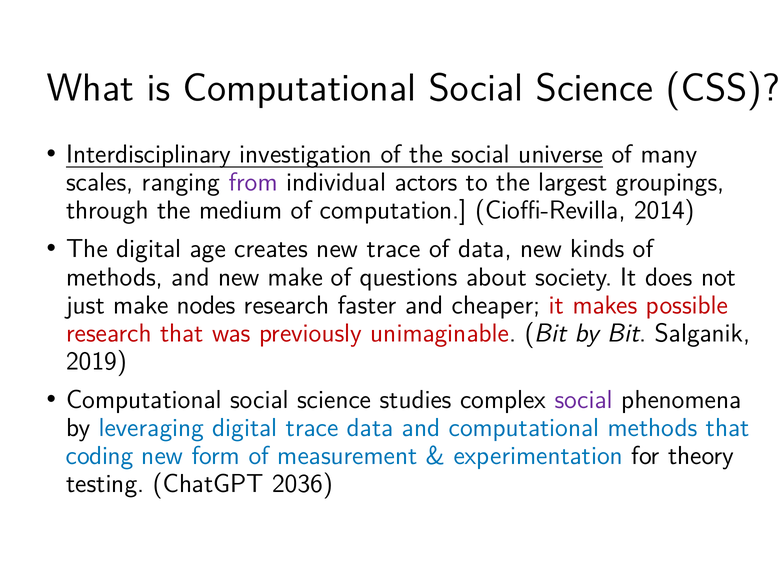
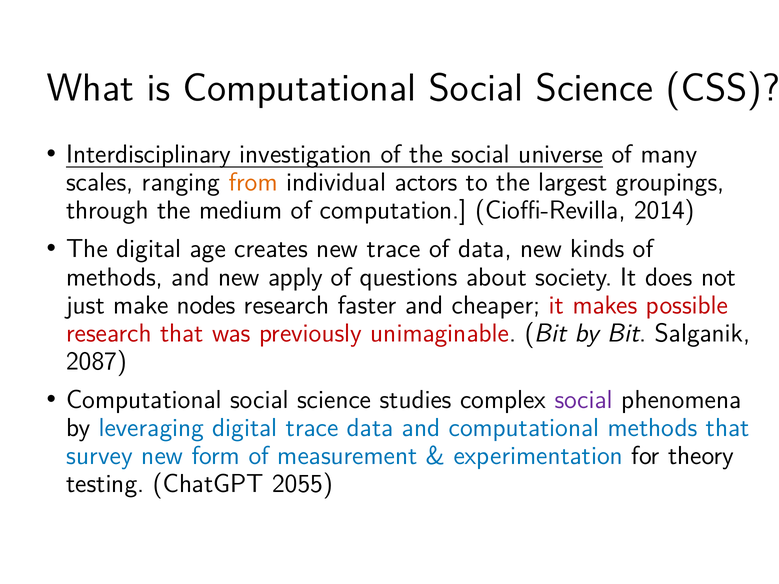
from colour: purple -> orange (253, 182)
new make: make -> apply (295, 277)
2019: 2019 -> 2087 (97, 361)
coding: coding -> survey (100, 456)
2036: 2036 -> 2055 (303, 484)
